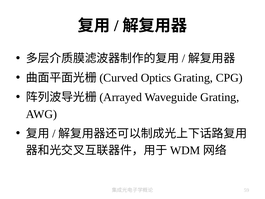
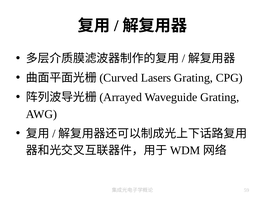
Optics: Optics -> Lasers (156, 78)
